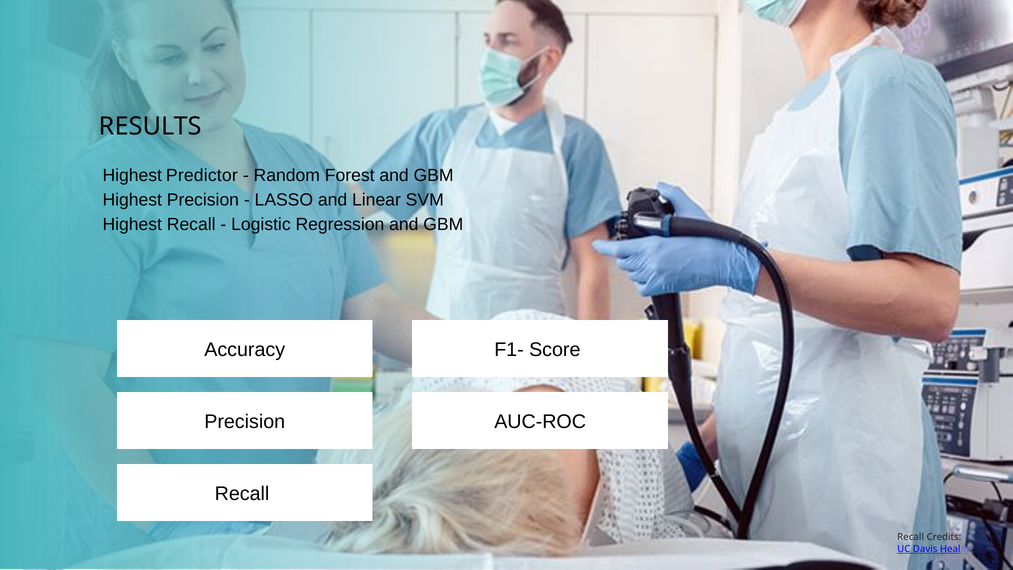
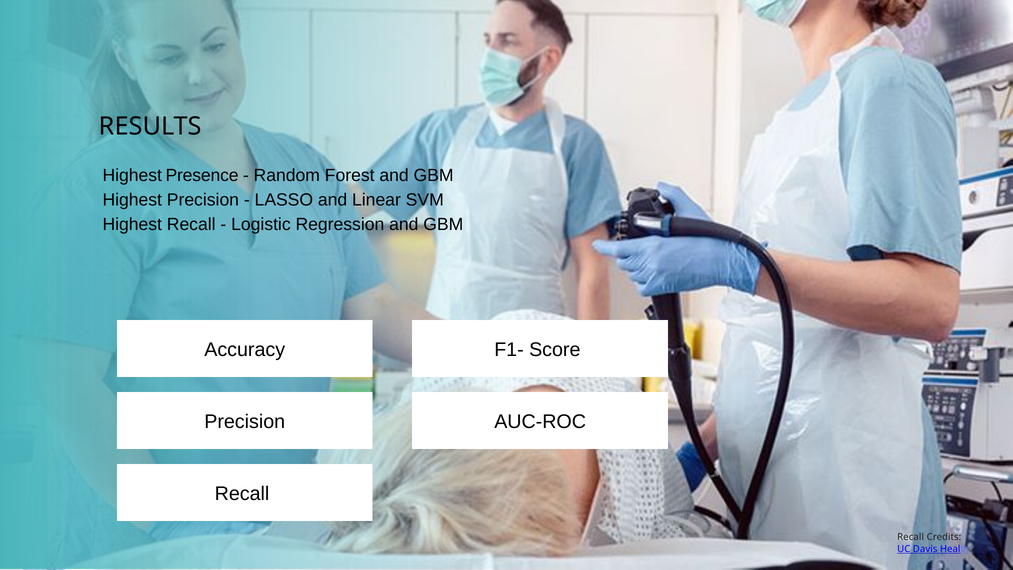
Predictor: Predictor -> Presence (202, 175)
